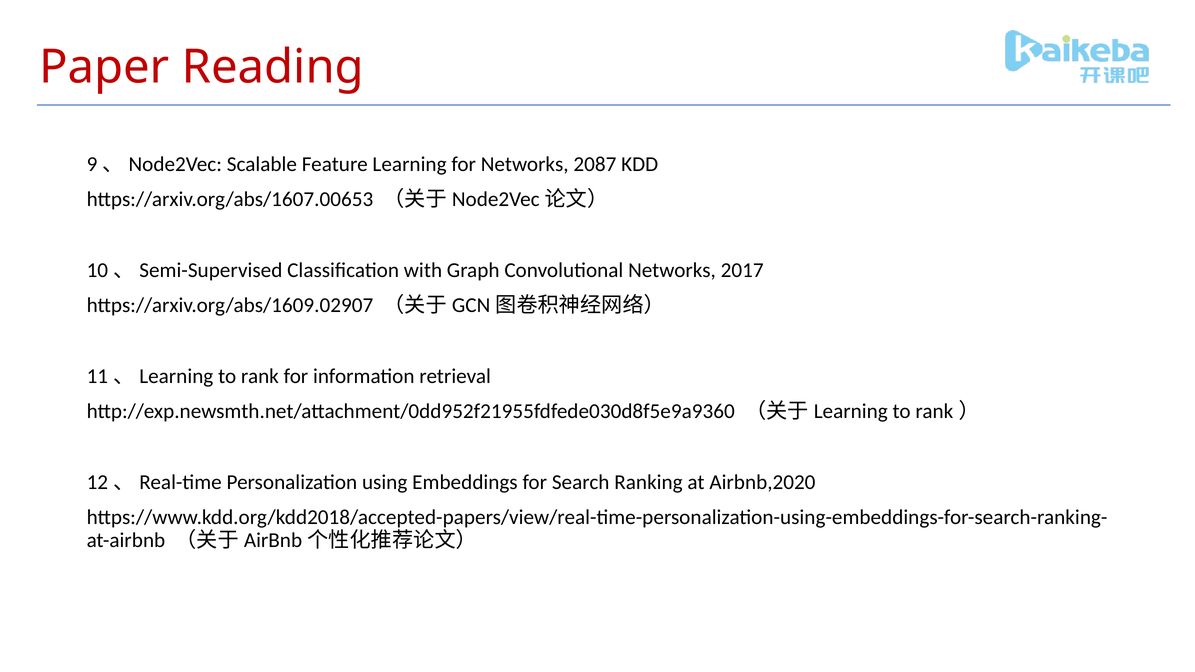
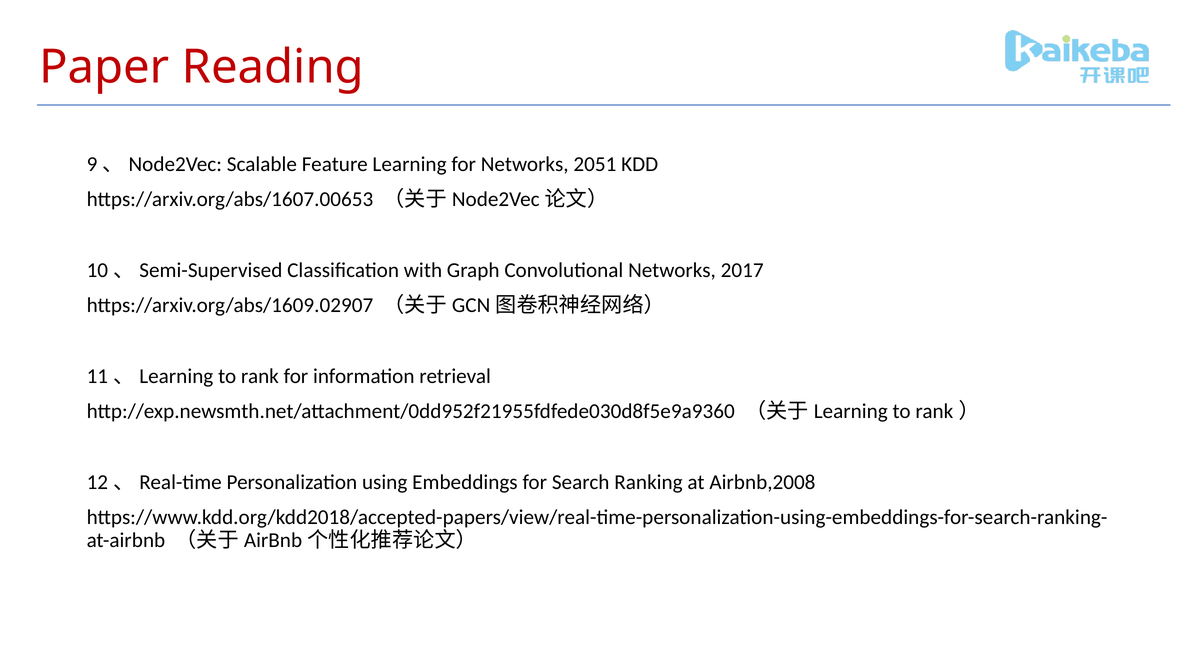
2087: 2087 -> 2051 (595, 164)
Airbnb,2020: Airbnb,2020 -> Airbnb,2008 (762, 482)
